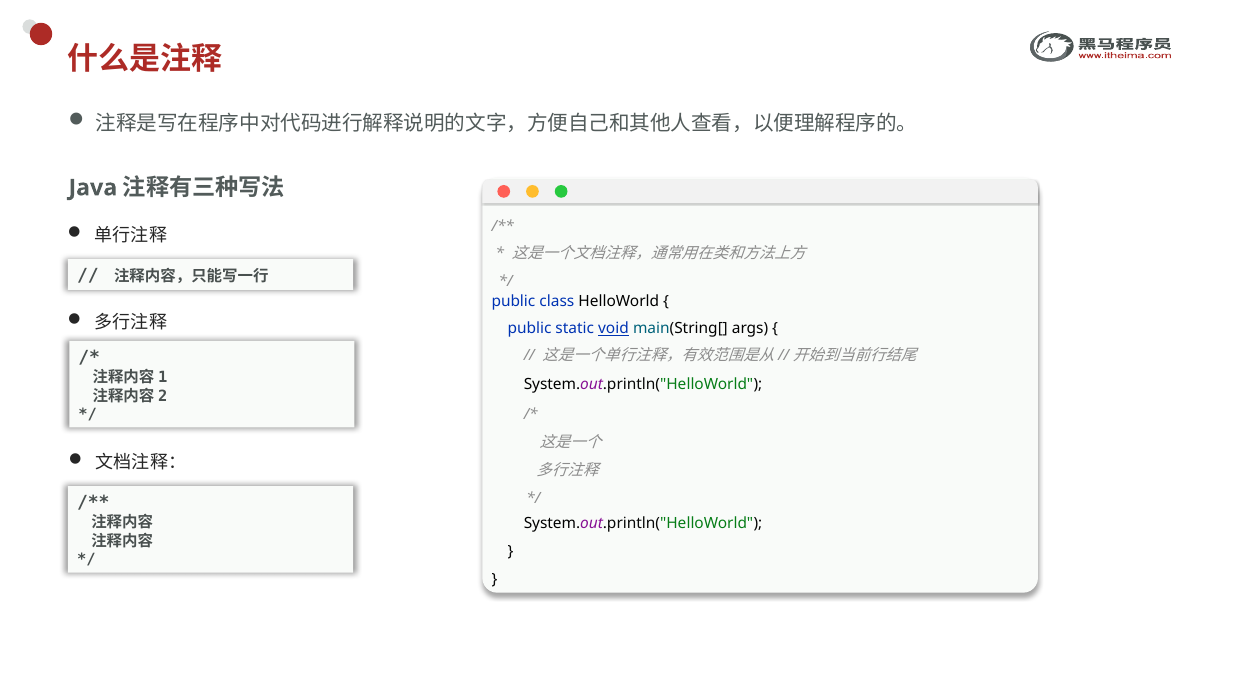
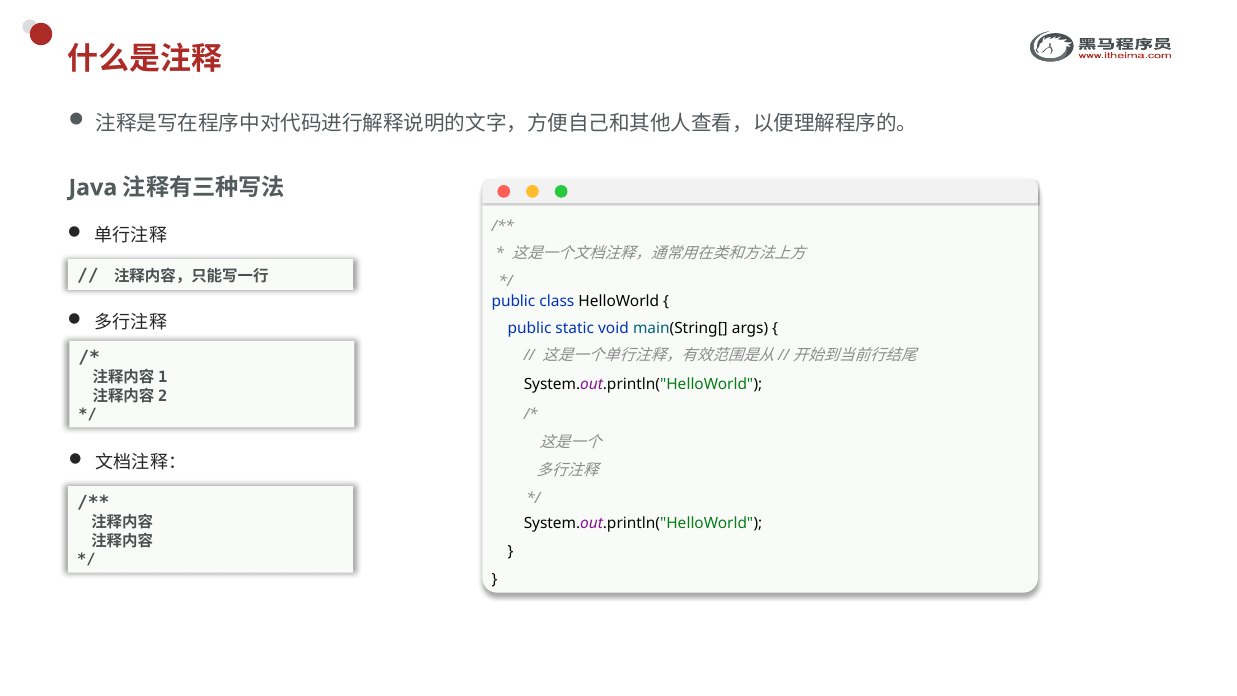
void underline: present -> none (613, 329)
